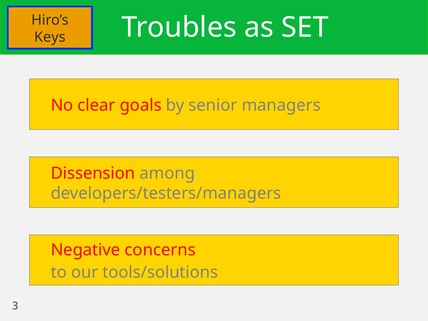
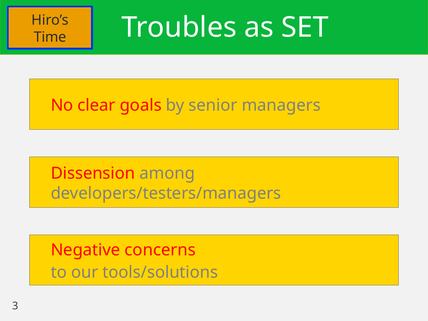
Keys: Keys -> Time (50, 37)
